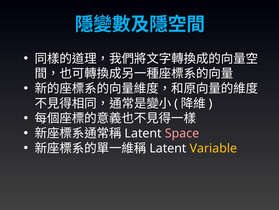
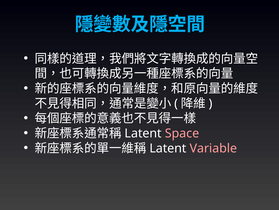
Variable colour: yellow -> pink (213, 148)
